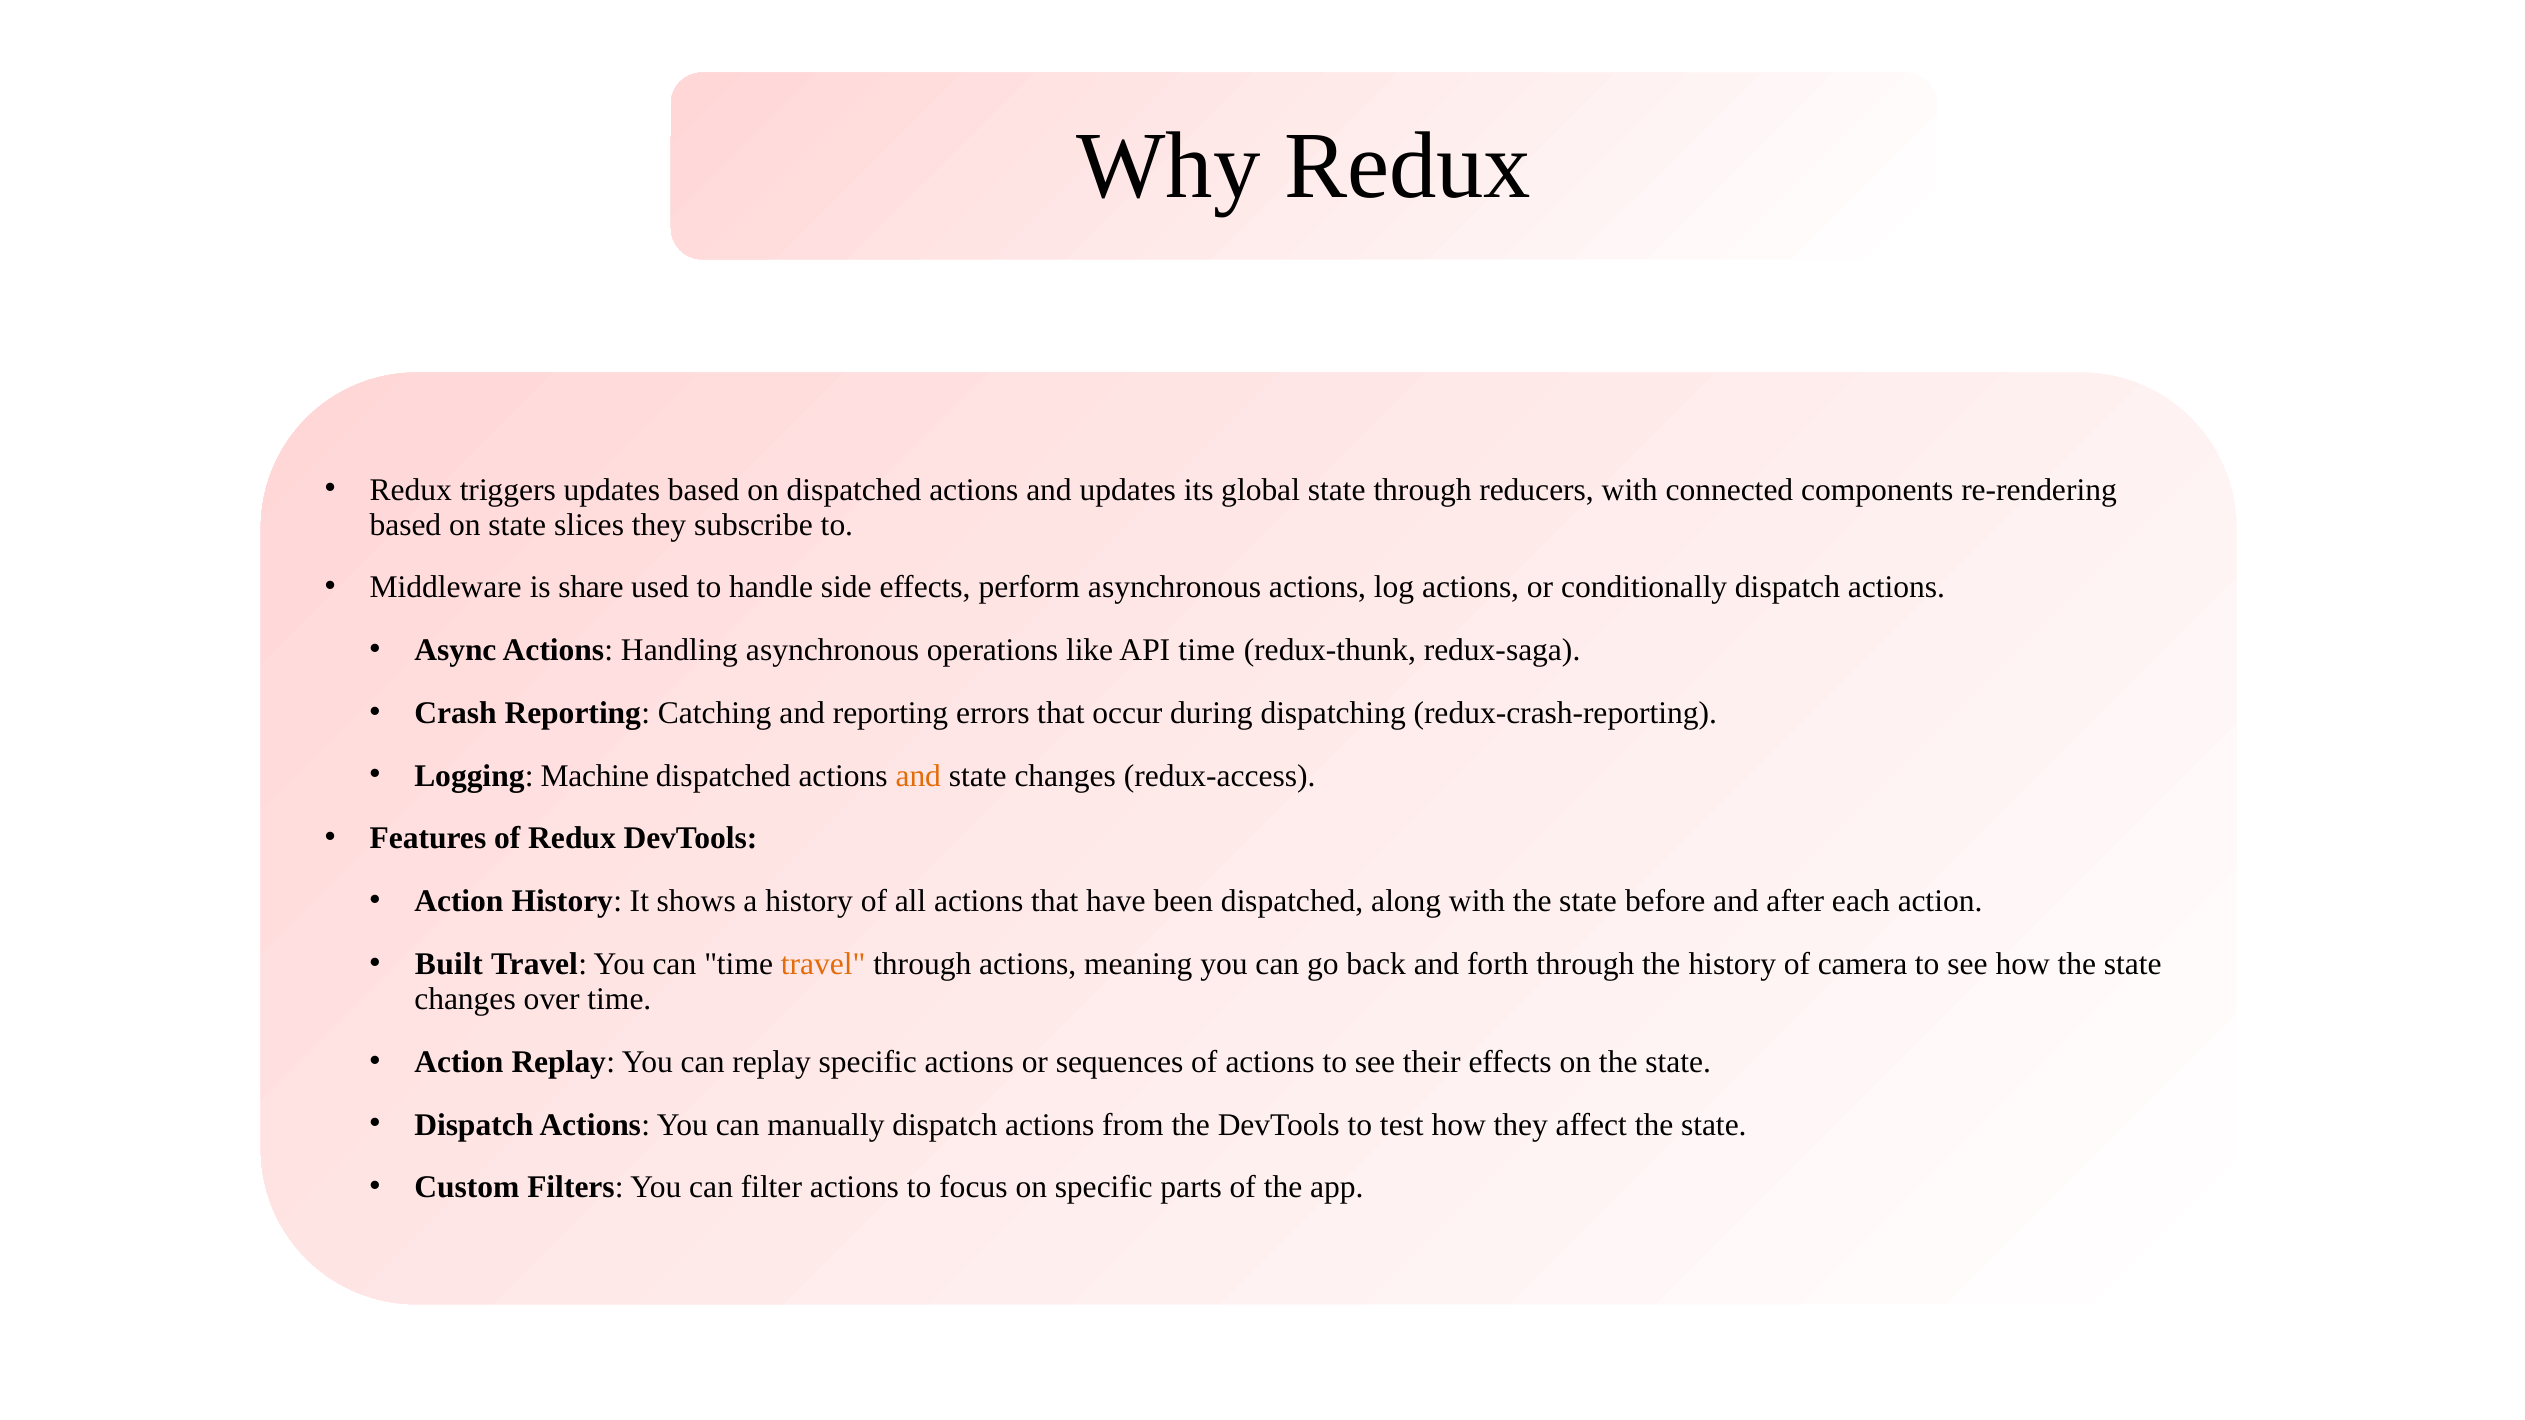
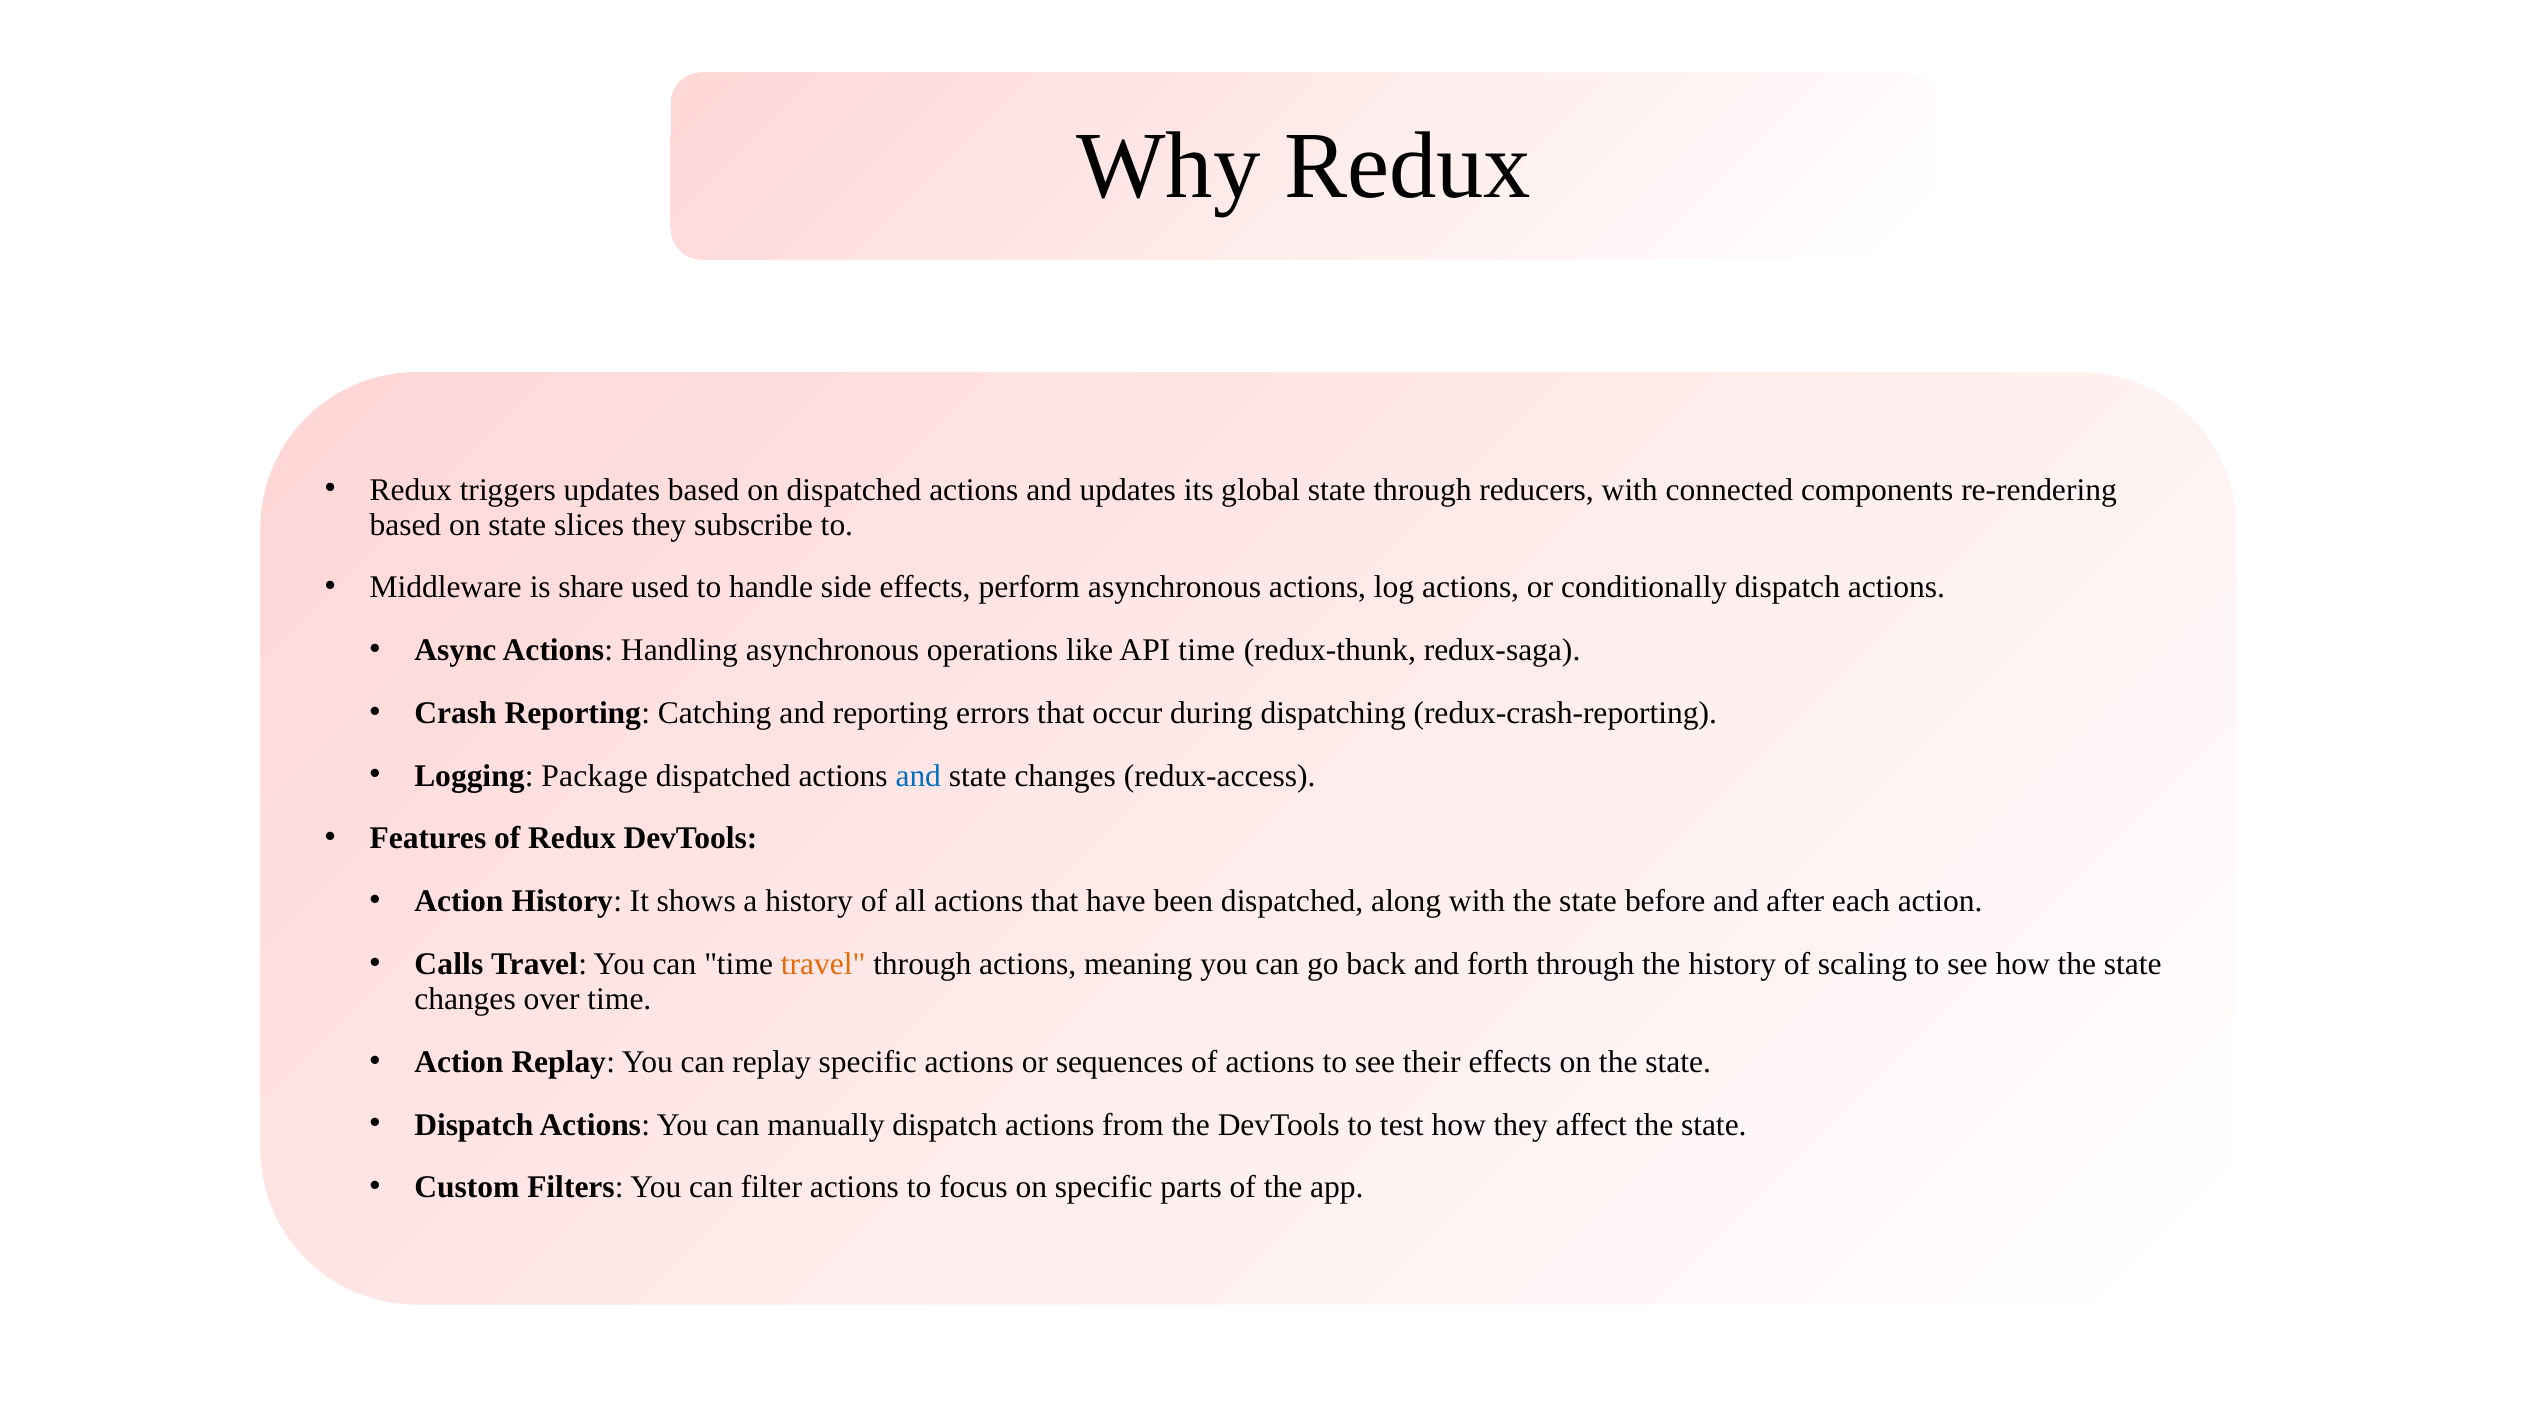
Machine: Machine -> Package (595, 776)
and colour: orange -> blue (918, 776)
Built: Built -> Calls (449, 964)
camera: camera -> scaling (1862, 964)
